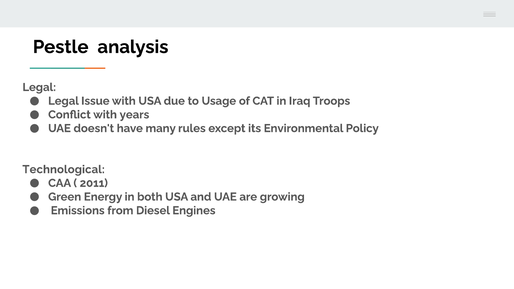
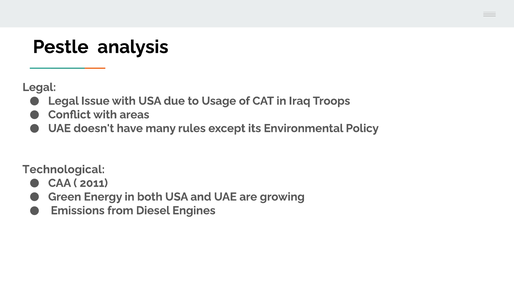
years: years -> areas (134, 115)
